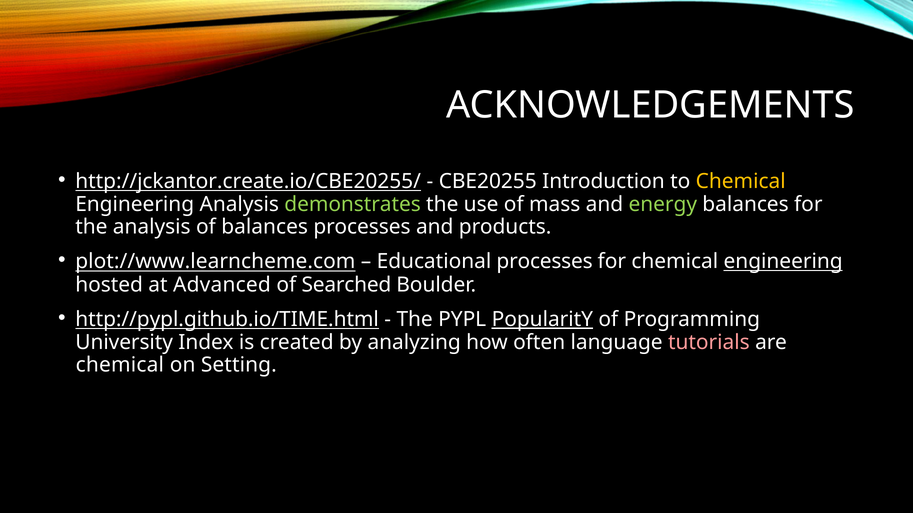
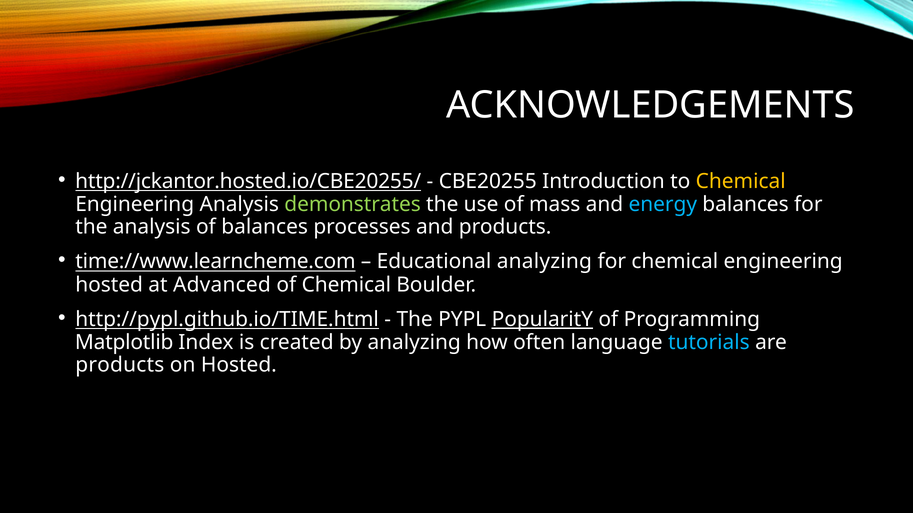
http://jckantor.create.io/CBE20255/: http://jckantor.create.io/CBE20255/ -> http://jckantor.hosted.io/CBE20255/ (248, 181)
energy colour: light green -> light blue (663, 205)
plot://www.learncheme.com: plot://www.learncheme.com -> time://www.learncheme.com (215, 262)
Educational processes: processes -> analyzing (544, 262)
engineering underline: present -> none (783, 262)
of Searched: Searched -> Chemical (346, 285)
University: University -> Matplotlib (124, 343)
tutorials colour: pink -> light blue (709, 343)
chemical: chemical -> products (120, 365)
on Setting: Setting -> Hosted (239, 365)
